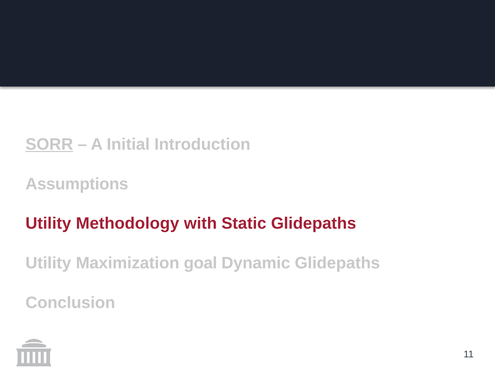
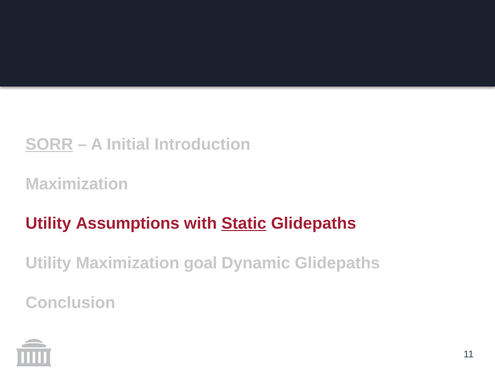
Assumptions: Assumptions -> Maximization (77, 184)
Methodology: Methodology -> Assumptions (128, 224)
Static underline: none -> present (244, 224)
